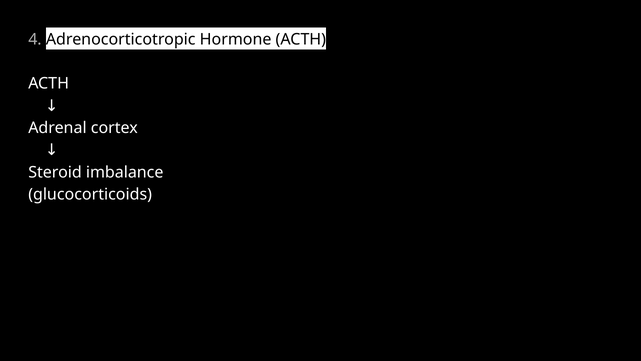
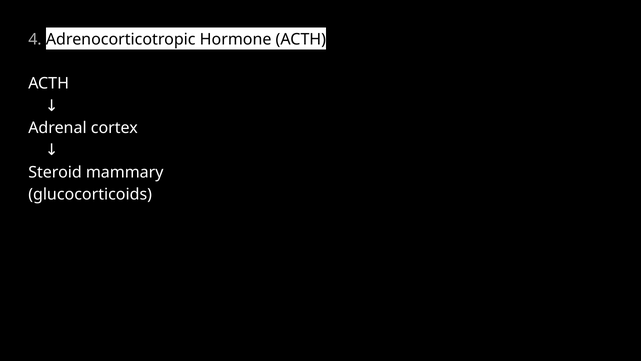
imbalance: imbalance -> mammary (125, 172)
